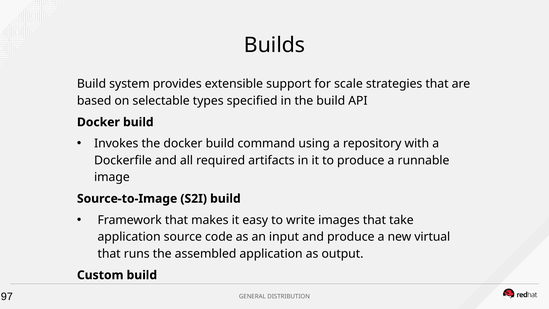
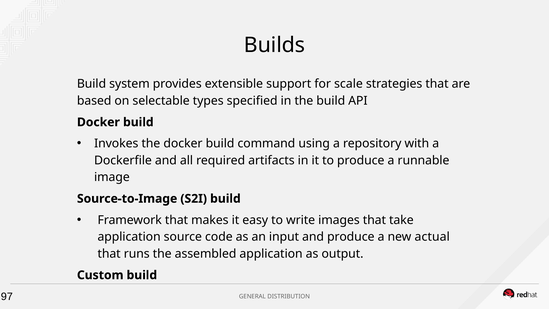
virtual: virtual -> actual (432, 237)
